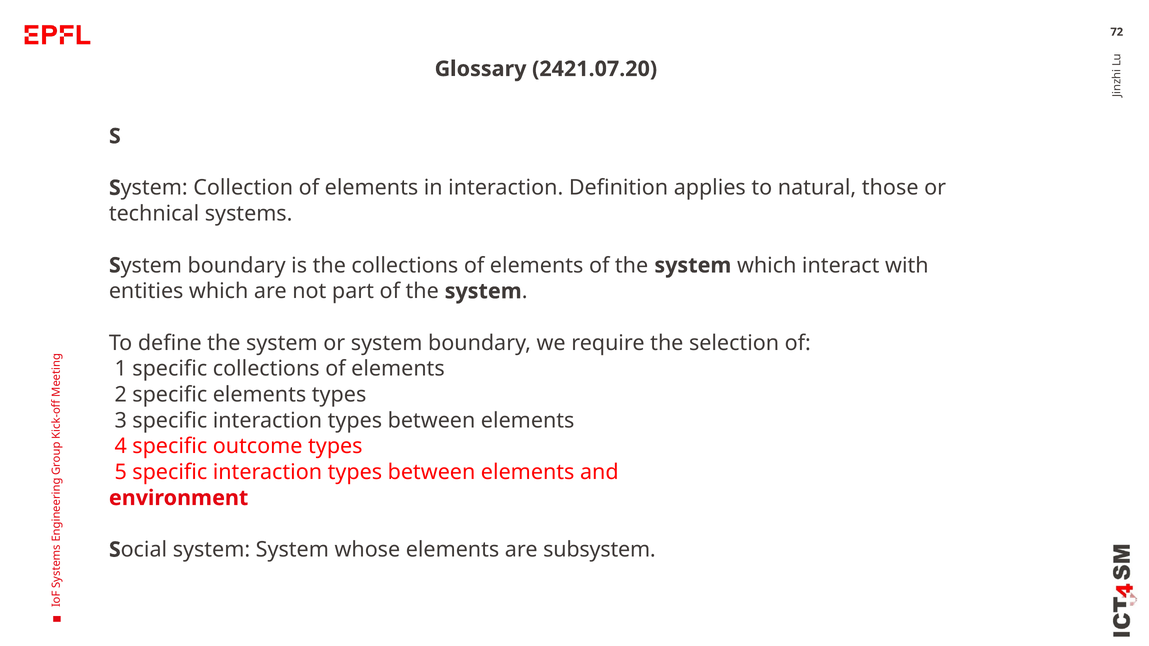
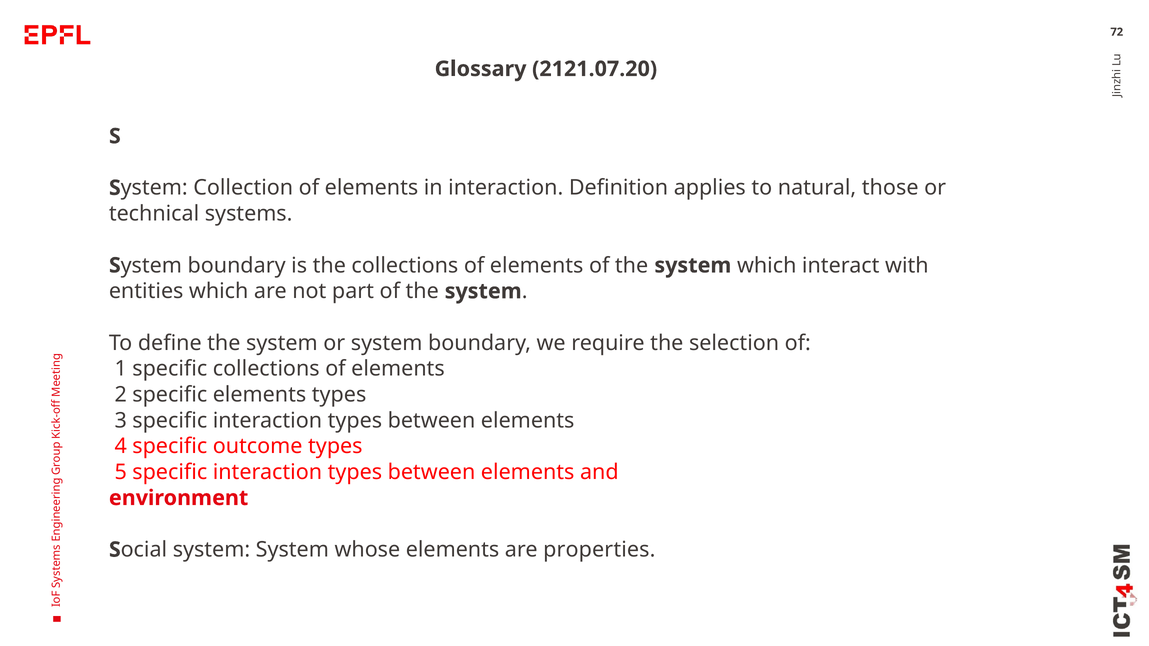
2421.07.20: 2421.07.20 -> 2121.07.20 (595, 69)
subsystem: subsystem -> properties (599, 550)
